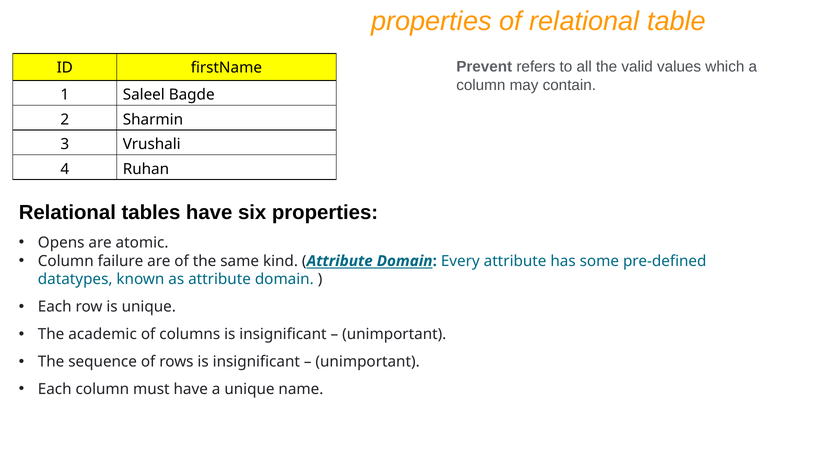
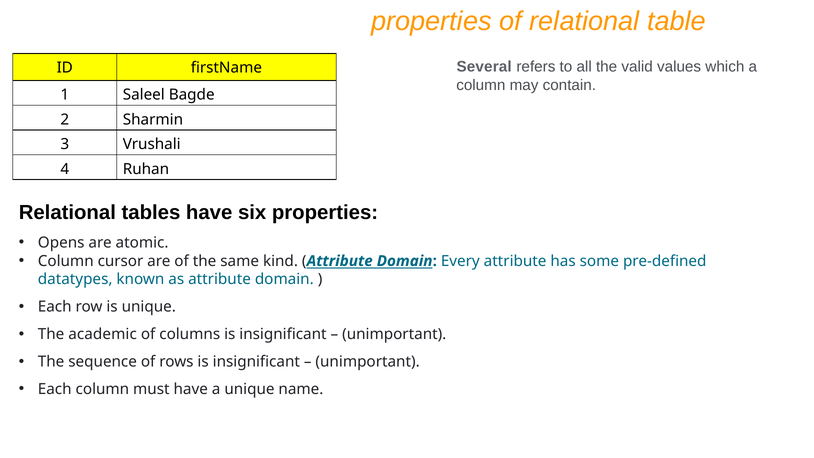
Prevent: Prevent -> Several (484, 67)
failure: failure -> cursor (120, 261)
